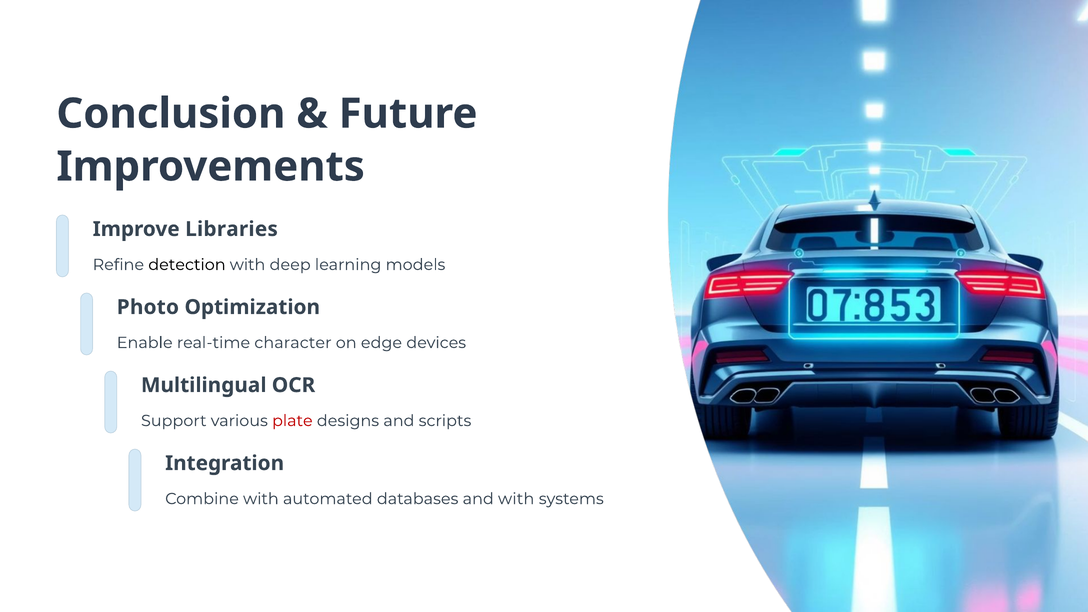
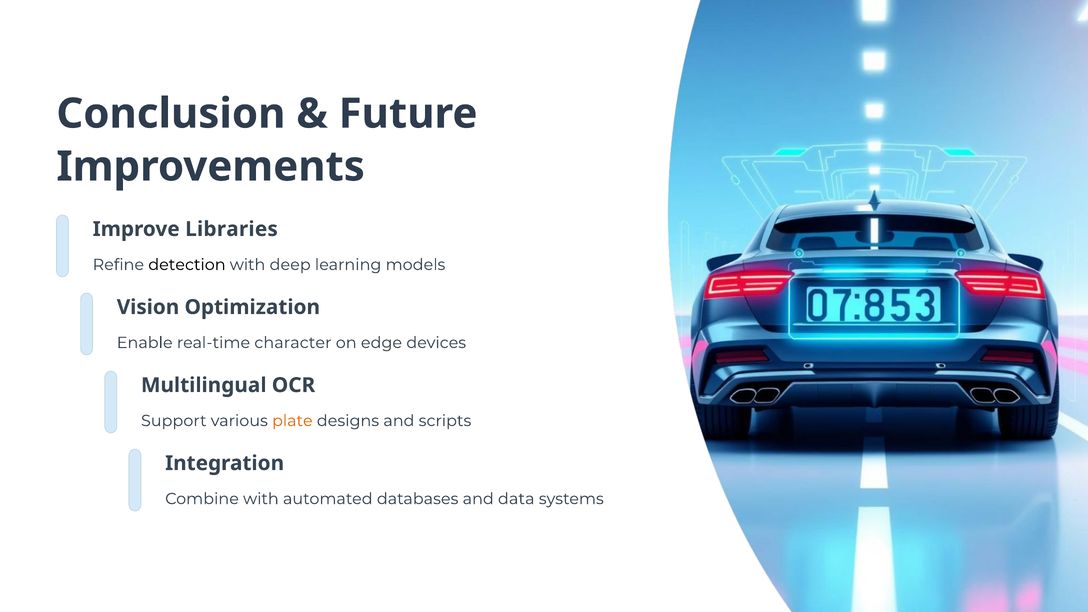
Photo: Photo -> Vision (148, 307)
plate colour: red -> orange (292, 421)
and with: with -> data (516, 499)
